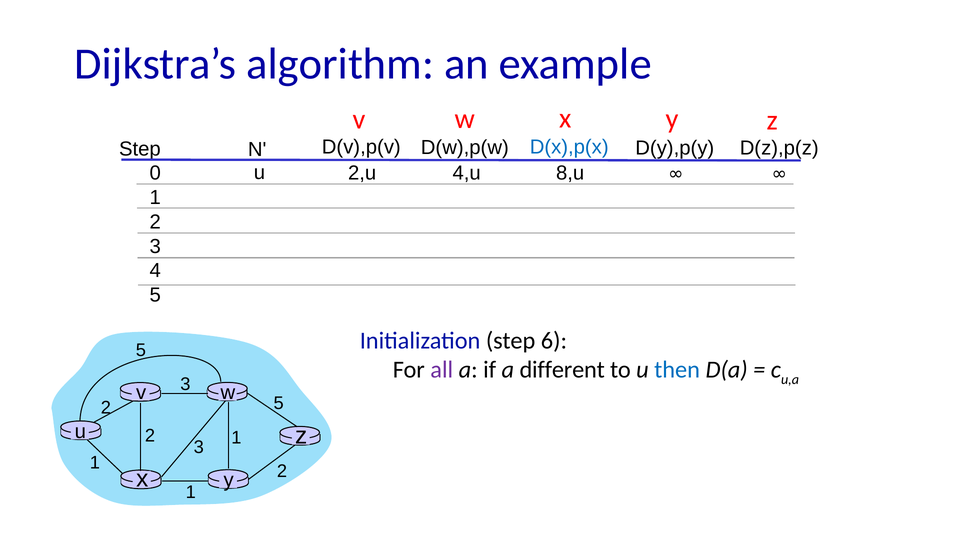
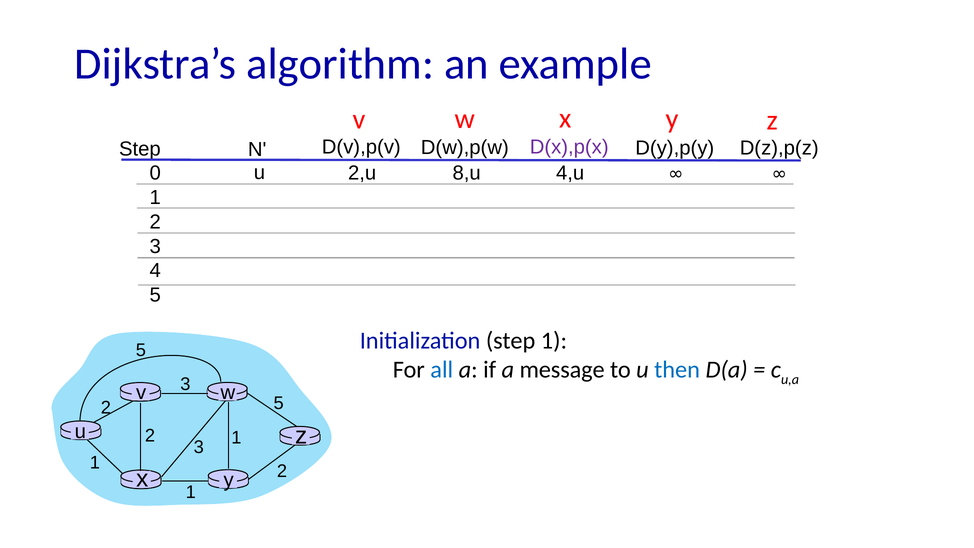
D(x),p(x colour: blue -> purple (569, 147)
4,u: 4,u -> 8,u (467, 173)
8,u: 8,u -> 4,u (570, 173)
step 6: 6 -> 1 (554, 341)
all colour: purple -> blue (442, 370)
different: different -> message (562, 370)
